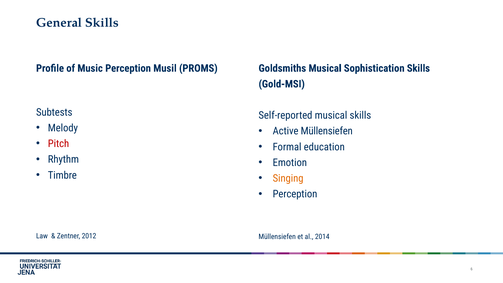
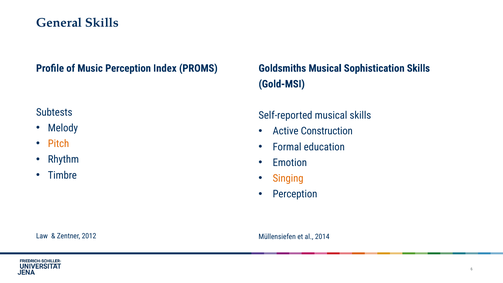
Musil: Musil -> Index (165, 68)
Active Müllensiefen: Müllensiefen -> Construction (327, 131)
Pitch colour: red -> orange (58, 144)
